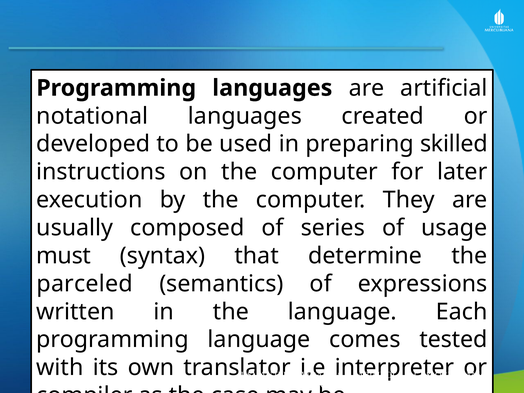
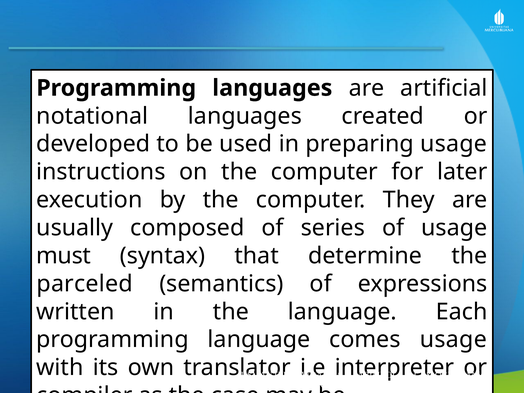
preparing skilled: skilled -> usage (454, 144)
comes tested: tested -> usage (453, 340)
